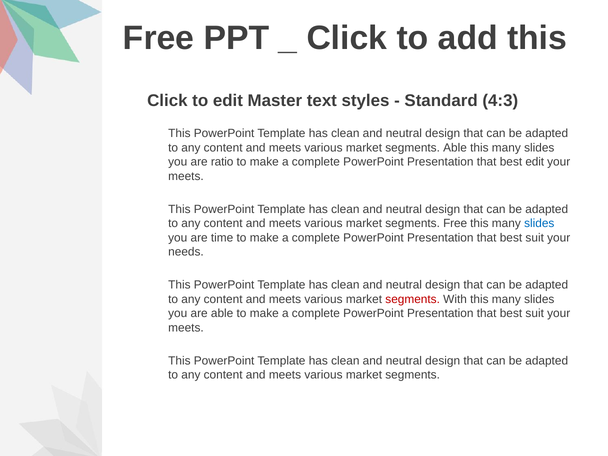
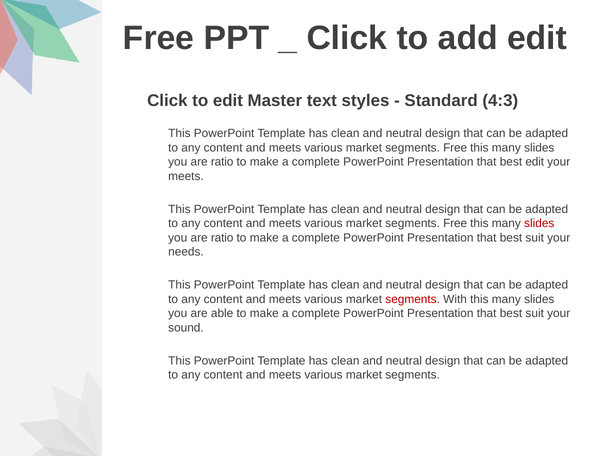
add this: this -> edit (537, 38)
Able: Able -> Free (455, 148)
slides colour: blue -> red (539, 223)
time: time -> ratio (222, 238)
meets: meets -> sound (186, 328)
